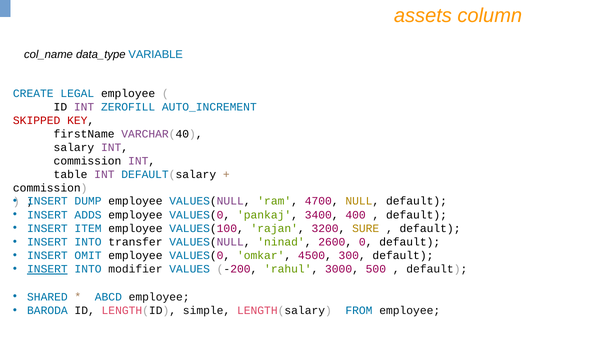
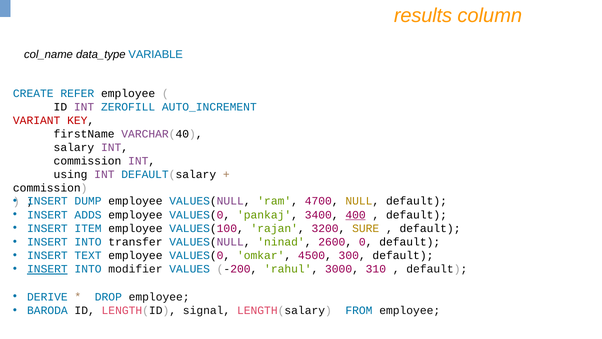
assets: assets -> results (423, 16)
LEGAL: LEGAL -> REFER (77, 93)
SKIPPED: SKIPPED -> VARIANT (37, 120)
table: table -> using (71, 174)
400 underline: none -> present (356, 215)
OMIT: OMIT -> TEXT (88, 255)
500: 500 -> 310 (376, 269)
SHARED: SHARED -> DERIVE (47, 297)
ABCD: ABCD -> DROP (108, 297)
simple: simple -> signal (207, 310)
